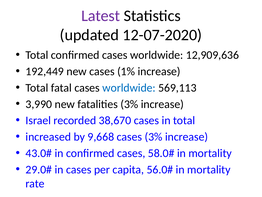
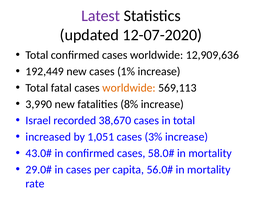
worldwide colour: blue -> orange (129, 88)
fatalities 3%: 3% -> 8% (129, 104)
9,668: 9,668 -> 1,051 (101, 137)
